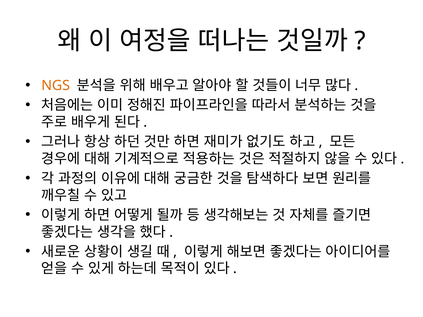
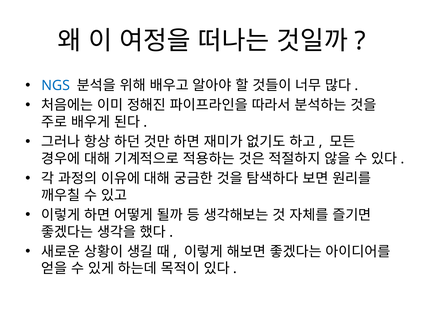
NGS colour: orange -> blue (56, 86)
